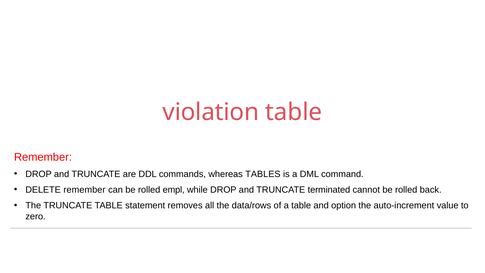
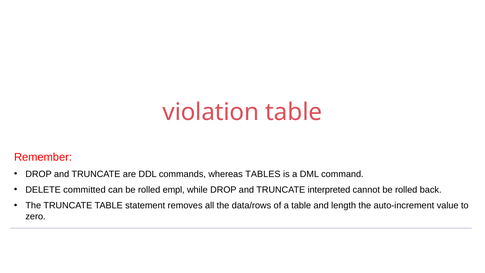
DELETE remember: remember -> committed (84, 190)
terminated: terminated -> interpreted (329, 190)
option: option -> length (344, 205)
